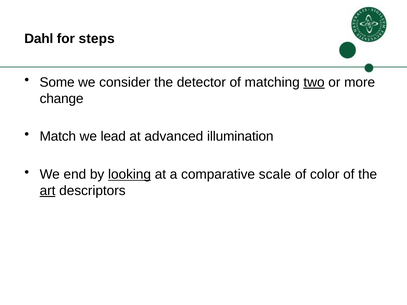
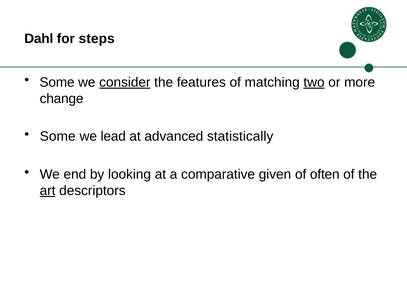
consider underline: none -> present (125, 82)
detector: detector -> features (201, 82)
Match: Match -> Some (58, 137)
illumination: illumination -> statistically (240, 137)
looking underline: present -> none (130, 175)
scale: scale -> given (275, 175)
color: color -> often (325, 175)
